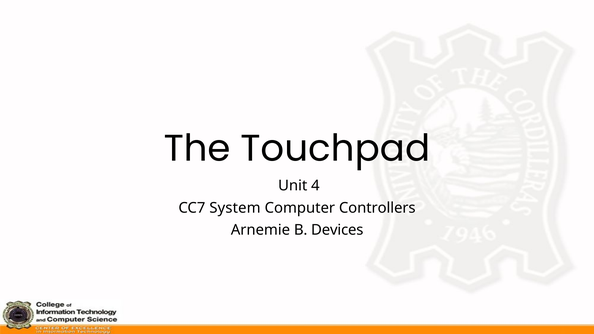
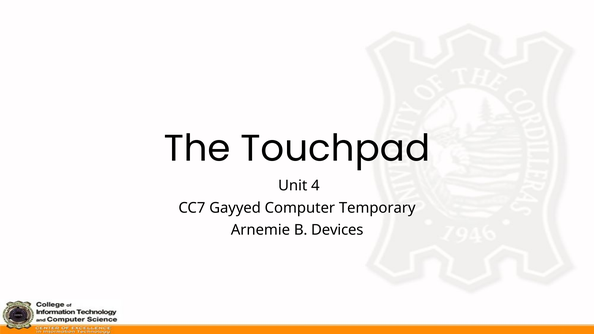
System: System -> Gayyed (235, 208)
Controllers: Controllers -> Temporary (377, 208)
